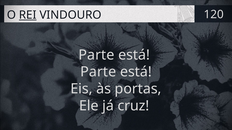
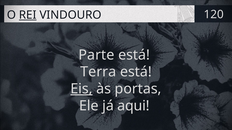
Parte: Parte -> Terra (98, 72)
Eis underline: none -> present (81, 89)
cruz: cruz -> aqui (133, 106)
